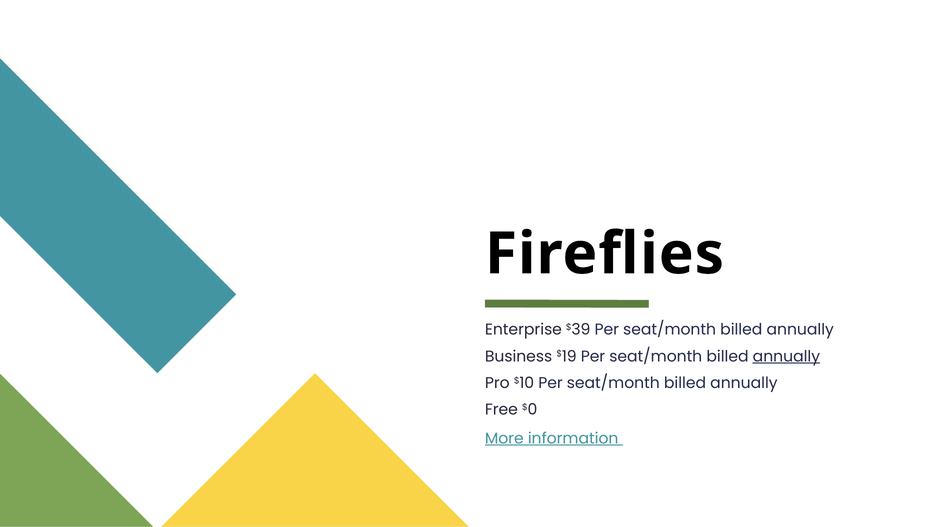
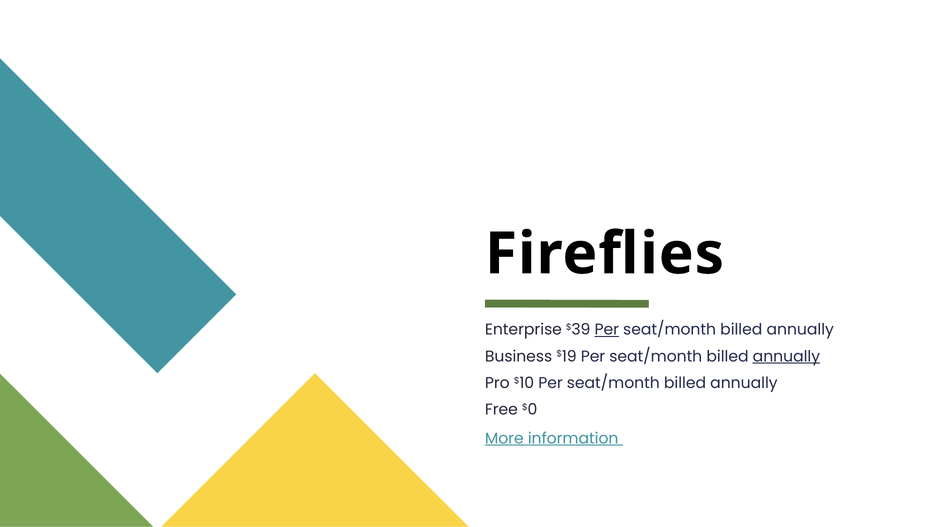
Per underline: none -> present (607, 330)
